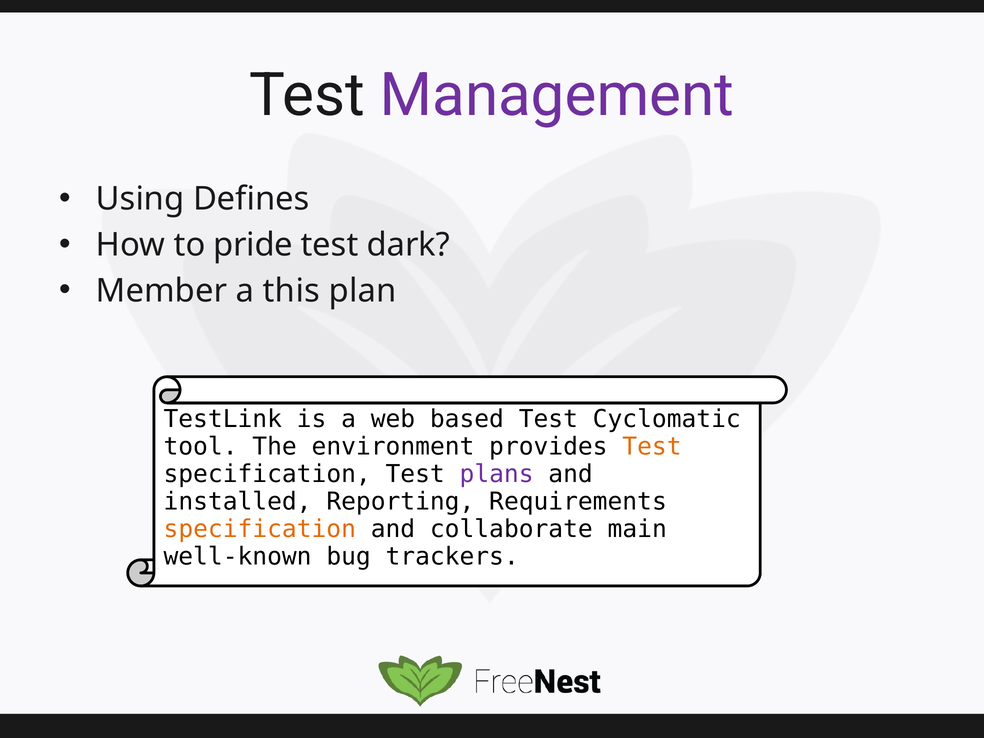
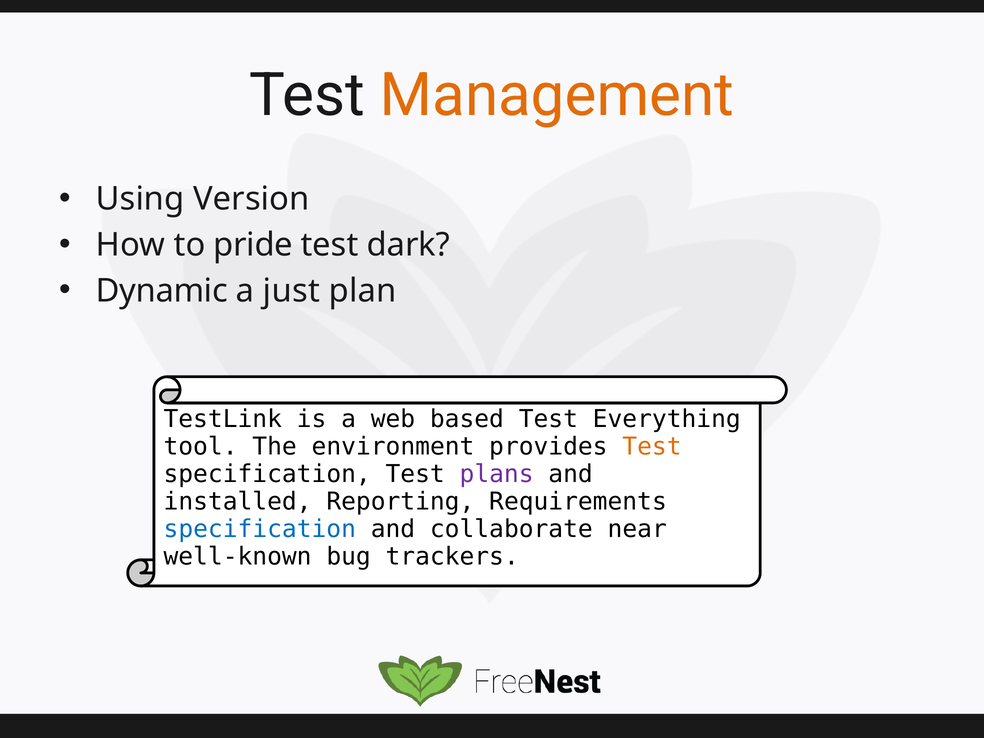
Management colour: purple -> orange (557, 95)
Defines: Defines -> Version (251, 199)
Member: Member -> Dynamic (162, 291)
this: this -> just (291, 291)
Cyclomatic: Cyclomatic -> Everything (667, 419)
specification colour: orange -> blue (260, 529)
main: main -> near (637, 529)
